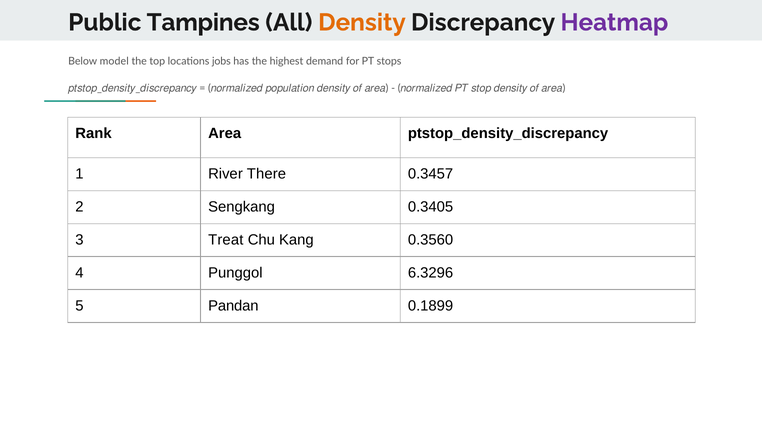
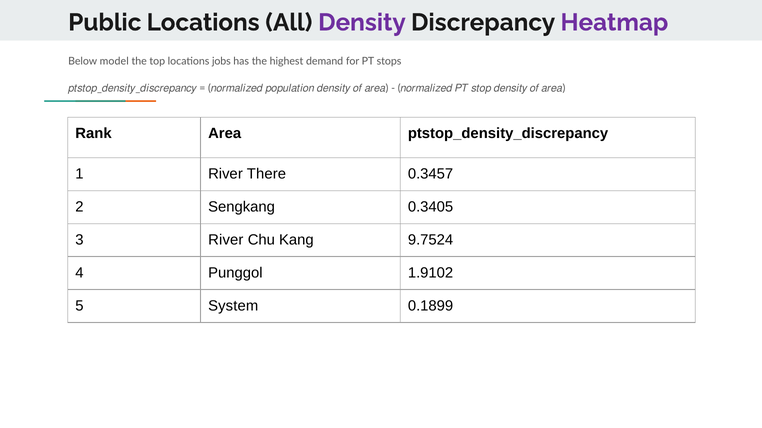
Public Tampines: Tampines -> Locations (203, 22)
Density colour: orange -> purple (362, 22)
3 Treat: Treat -> River (226, 240)
0.3560: 0.3560 -> 9.7524 (431, 240)
6.3296: 6.3296 -> 1.9102 (431, 273)
Pandan: Pandan -> System (233, 306)
